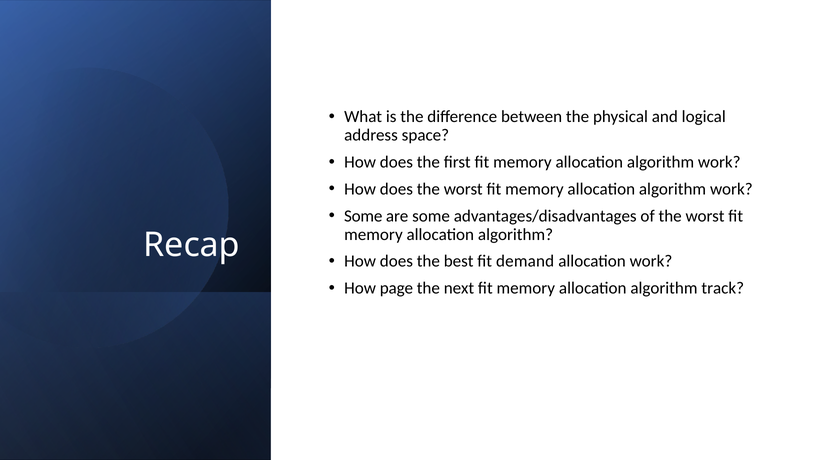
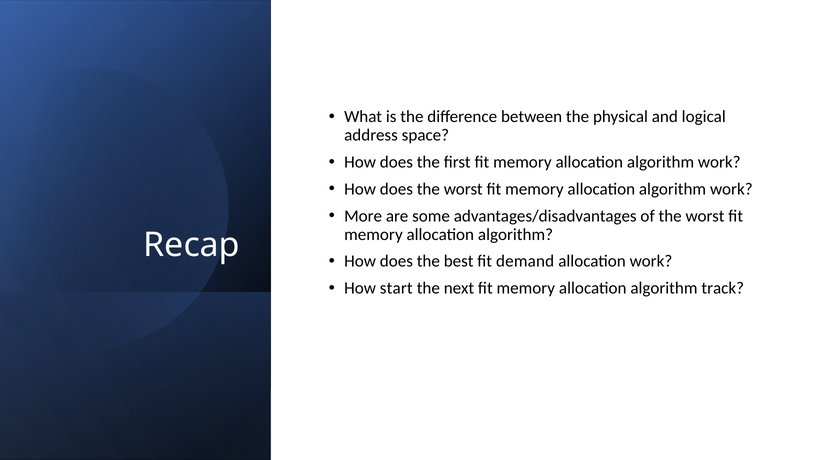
Some: Some -> More (363, 216)
page: page -> start (396, 288)
